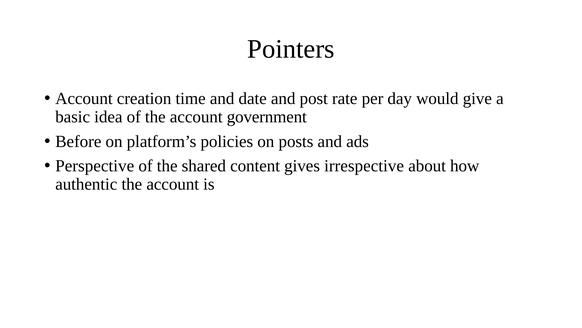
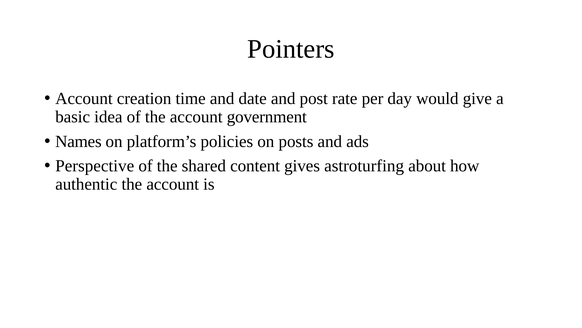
Before: Before -> Names (78, 141)
irrespective: irrespective -> astroturfing (364, 166)
